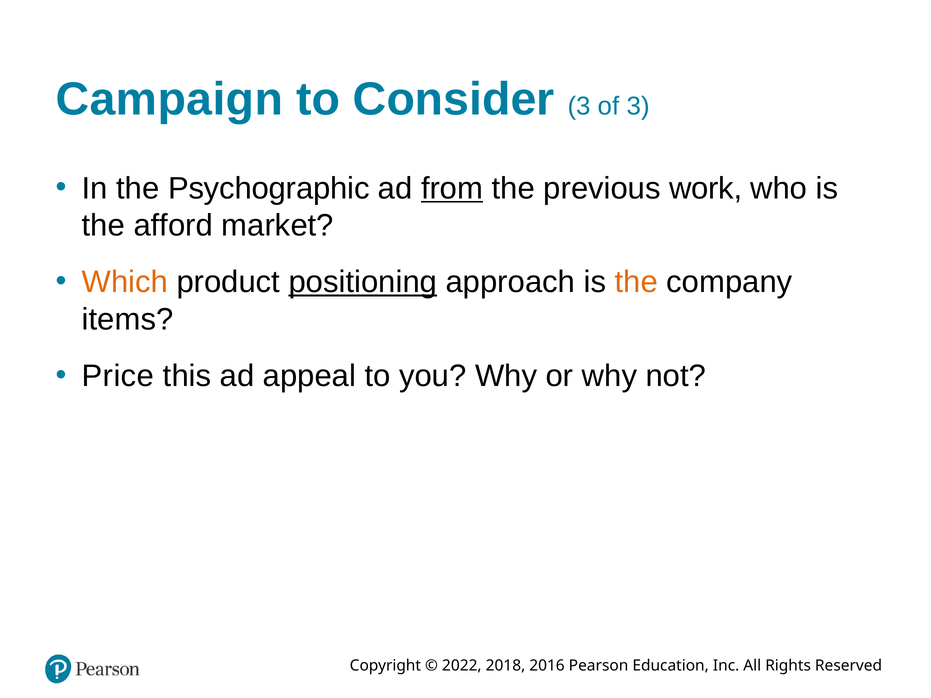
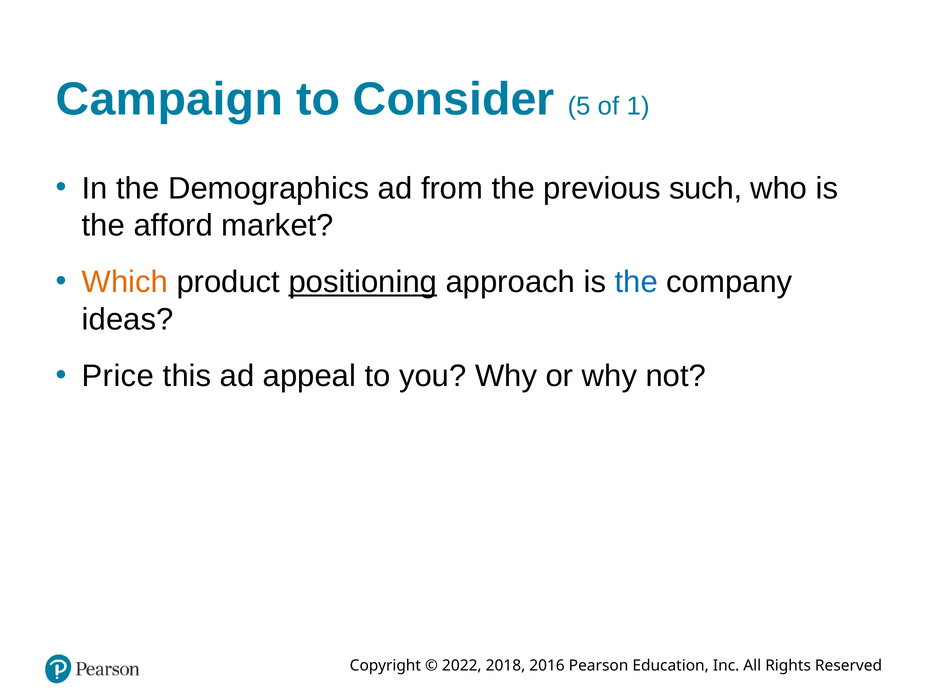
Consider 3: 3 -> 5 (579, 106)
of 3: 3 -> 1 (638, 106)
Psychographic: Psychographic -> Demographics (269, 188)
from underline: present -> none (452, 188)
work: work -> such (706, 188)
the colour: orange -> blue (636, 282)
items: items -> ideas (128, 320)
